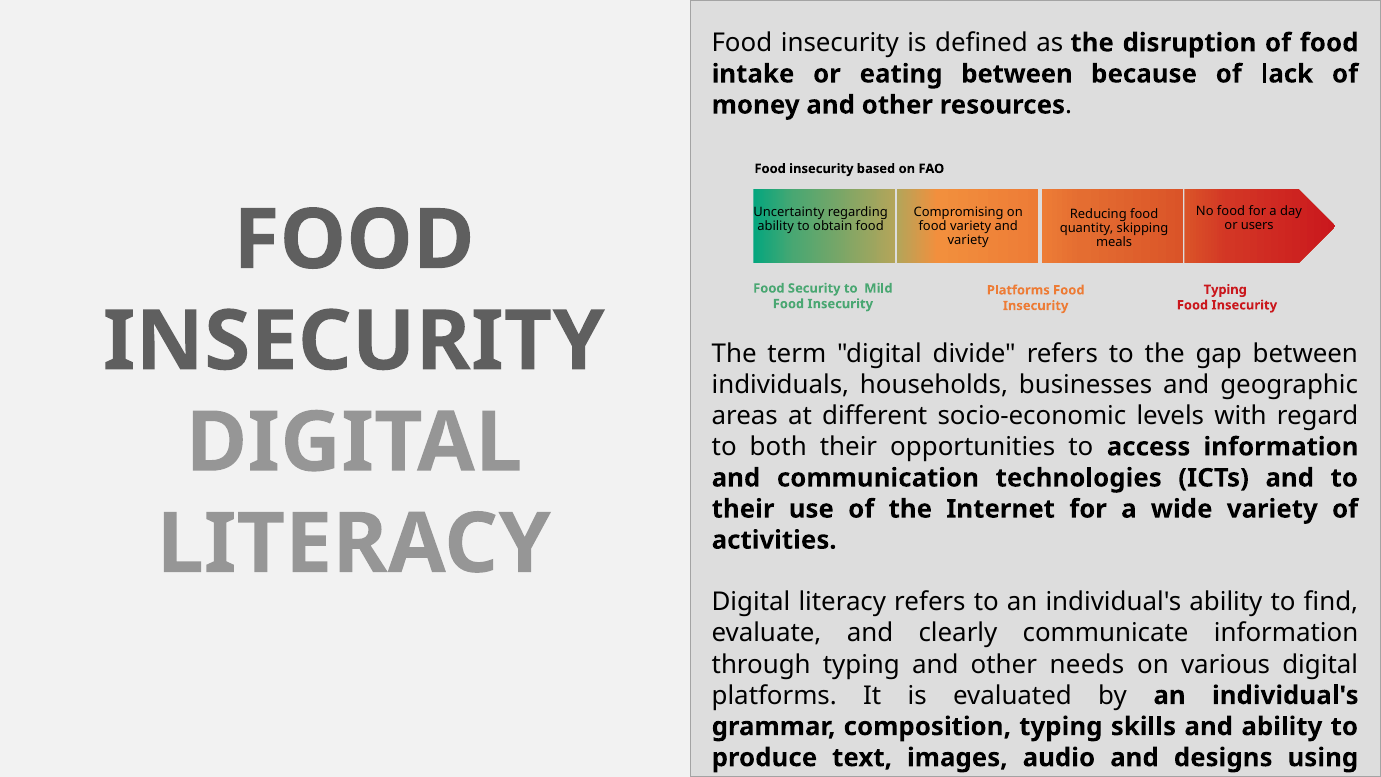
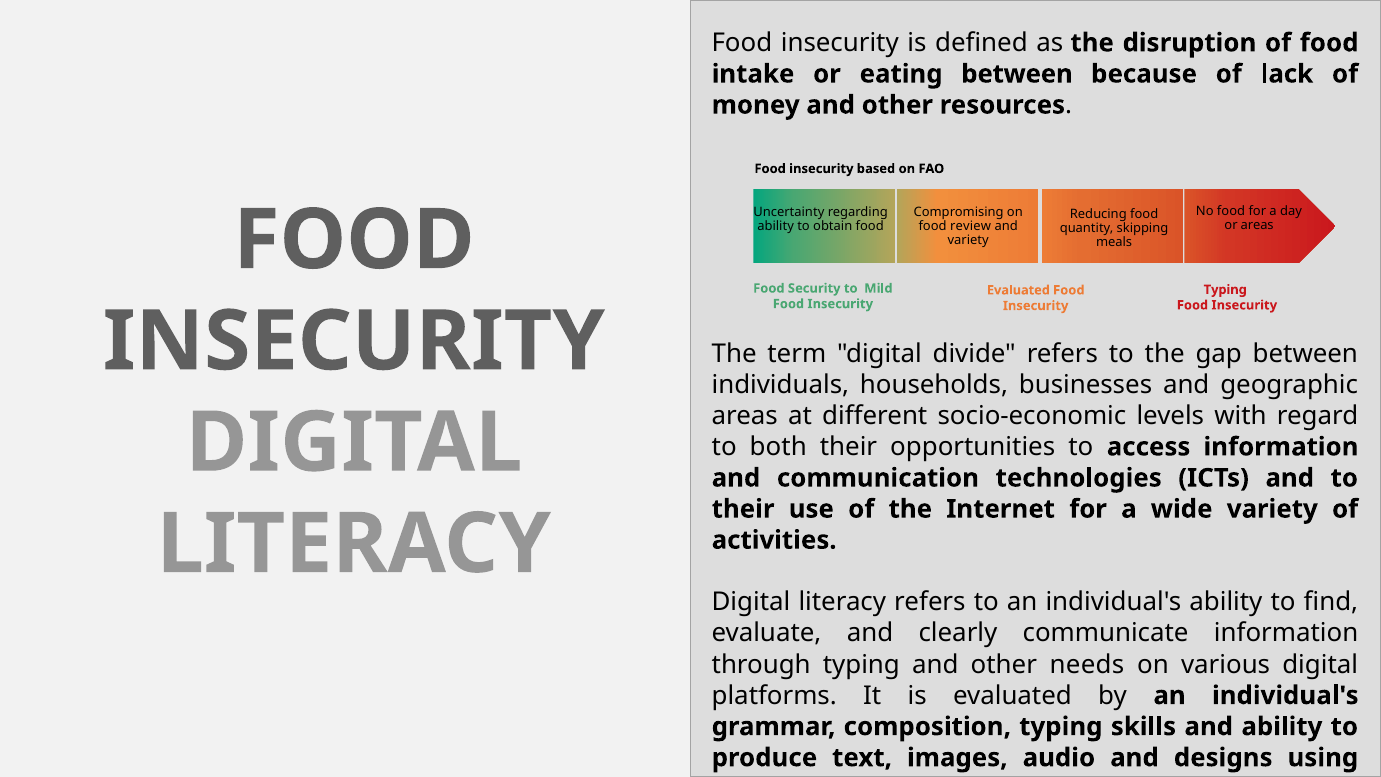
or users: users -> areas (1257, 226)
food variety: variety -> review (971, 226)
Platforms: Platforms -> Evaluated (1018, 290)
